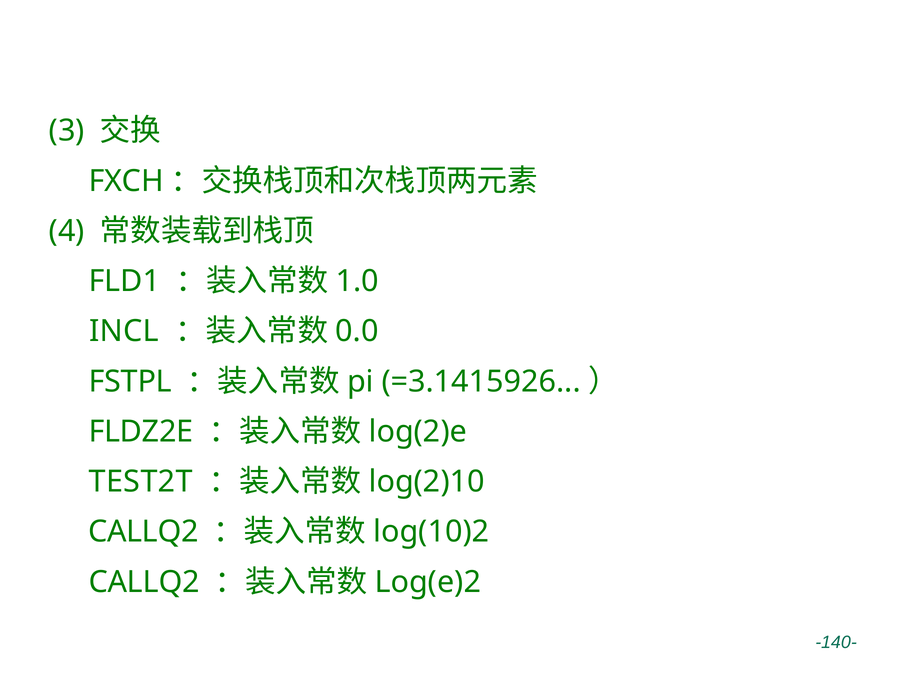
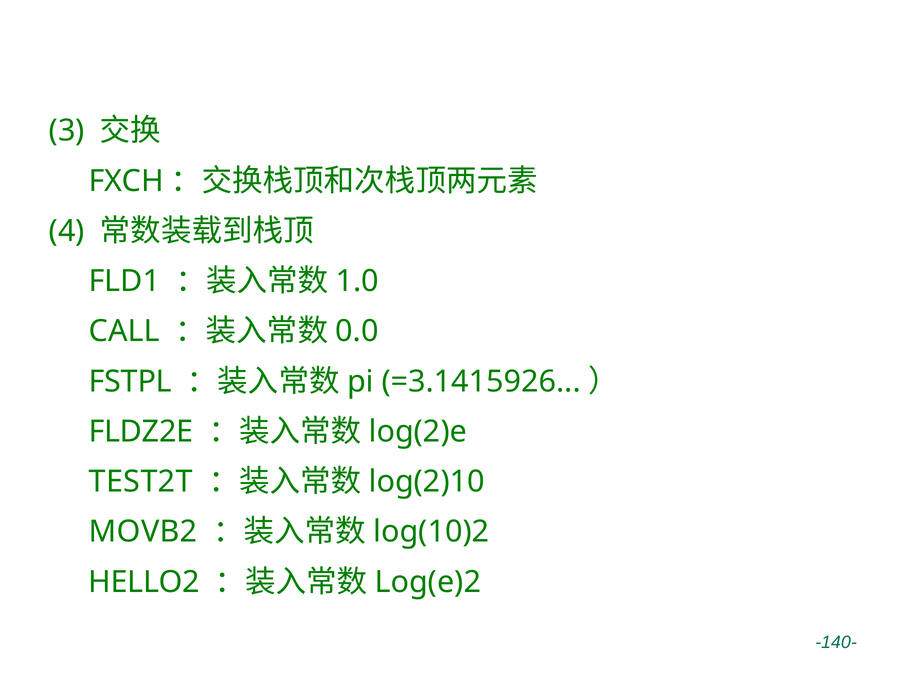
INCL: INCL -> CALL (124, 331)
CALLQ2: CALLQ2 -> MOVB2 (143, 532)
CALLQ2: CALLQ2 -> HELLO2 (144, 582)
